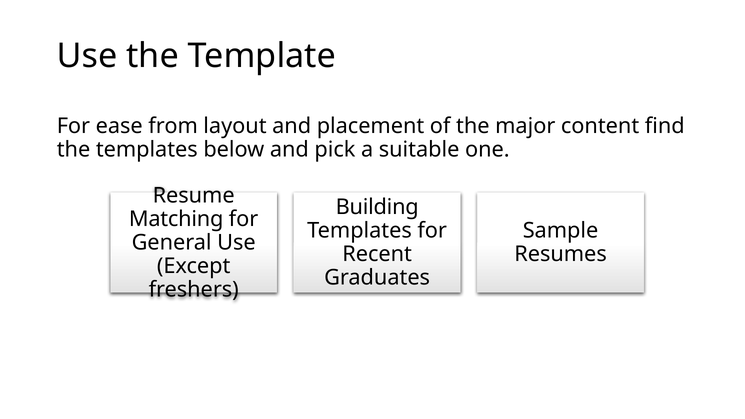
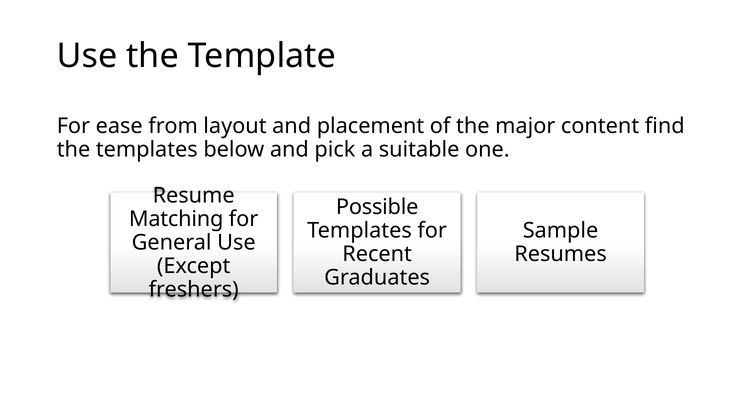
Building: Building -> Possible (377, 207)
